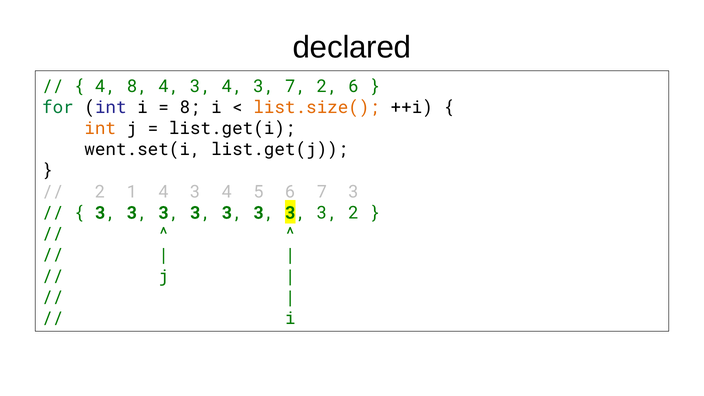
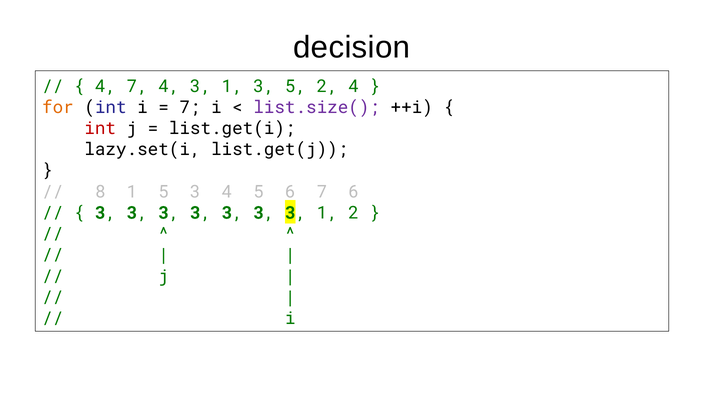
declared: declared -> decision (352, 47)
4 8: 8 -> 7 (137, 86)
4: 4 -> 1 (232, 86)
3 7: 7 -> 5 (296, 86)
2 6: 6 -> 4 (354, 86)
for colour: green -> orange (58, 107)
8: 8 -> 7 (190, 107)
list.size( colour: orange -> purple (317, 107)
int colour: orange -> red (100, 128)
went.set(i: went.set(i -> lazy.set(i (142, 150)
2: 2 -> 8 (100, 192)
1 4: 4 -> 5 (164, 192)
7 3: 3 -> 6 (354, 192)
3: 3 -> 1 (327, 213)
